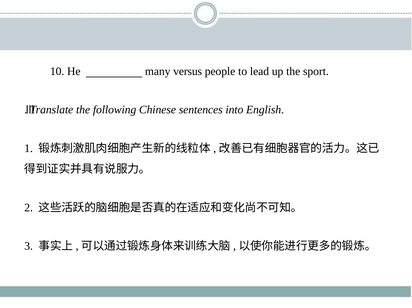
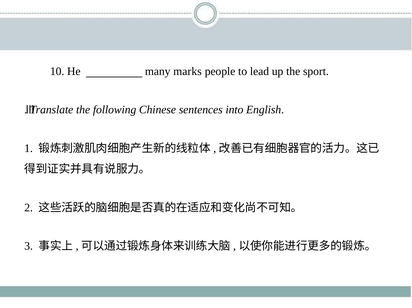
versus: versus -> marks (188, 71)
